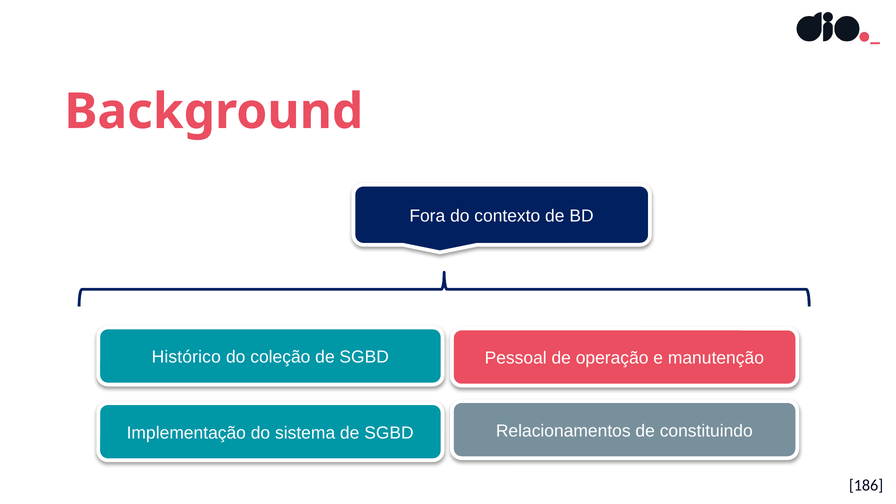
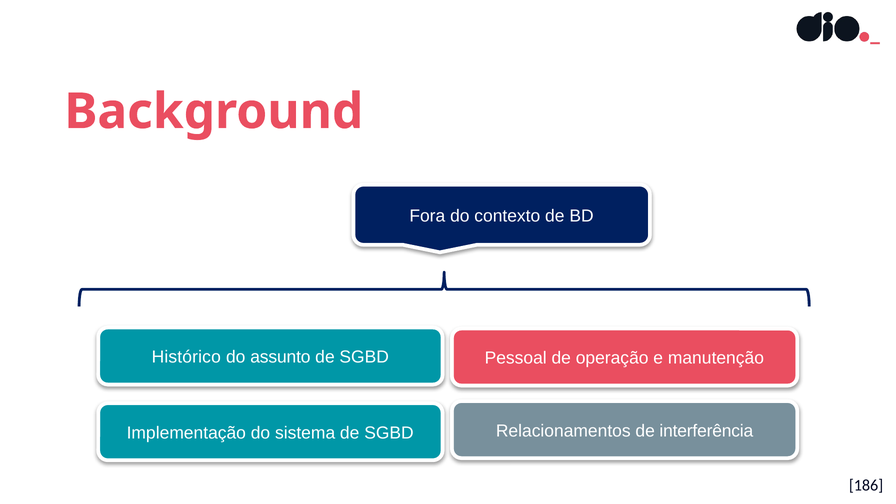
coleção: coleção -> assunto (280, 357)
constituindo: constituindo -> interferência (706, 431)
